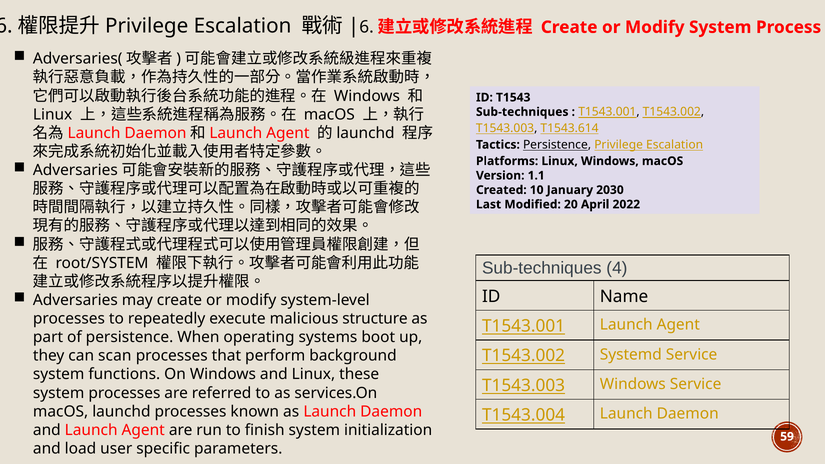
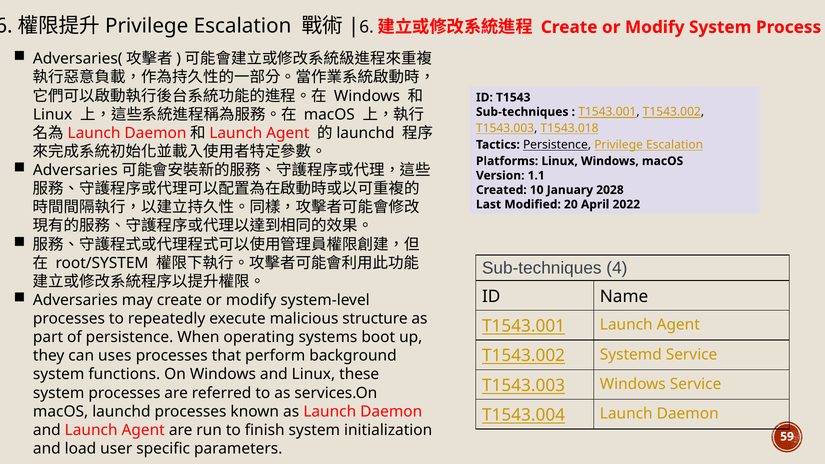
T1543.614: T1543.614 -> T1543.018 (569, 128)
2030: 2030 -> 2028 (610, 190)
scan: scan -> uses (115, 356)
